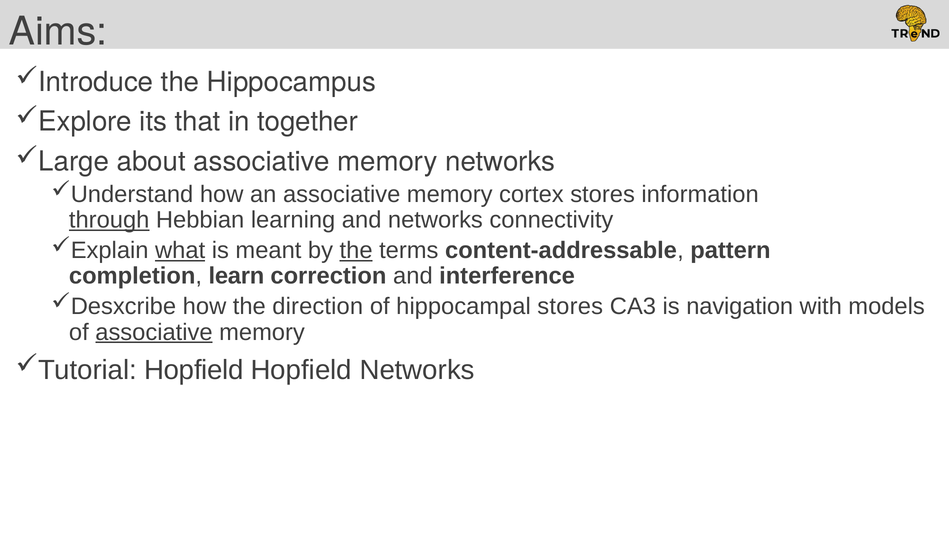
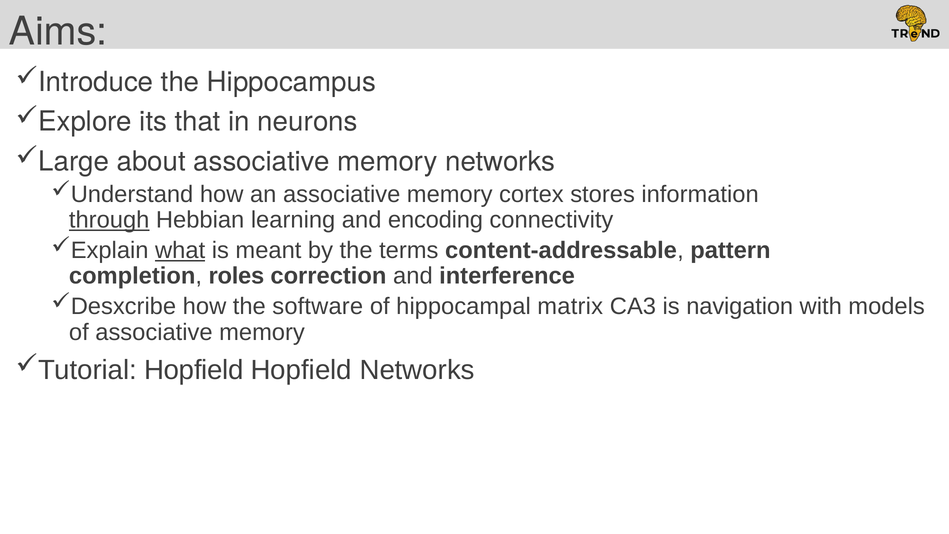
together: together -> neurons (308, 122)
and networks: networks -> encoding (436, 220)
the underline: present -> none (356, 250)
learn: learn -> roles (236, 276)
direction: direction -> software (318, 307)
hippocampal stores: stores -> matrix (570, 307)
associative underline: present -> none (154, 332)
